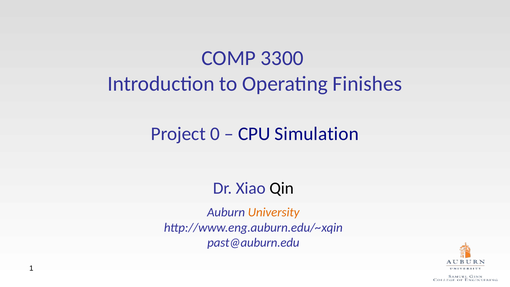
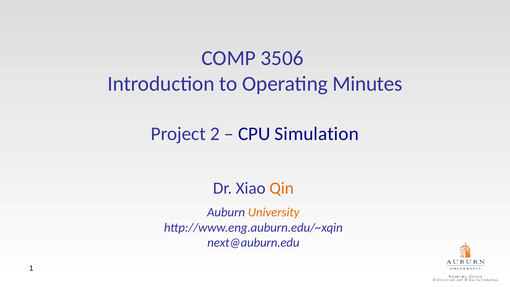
3300: 3300 -> 3506 (282, 58)
Finishes: Finishes -> Minutes (368, 84)
0: 0 -> 2 (215, 134)
Qin colour: black -> orange (282, 188)
past@auburn.edu: past@auburn.edu -> next@auburn.edu (253, 243)
